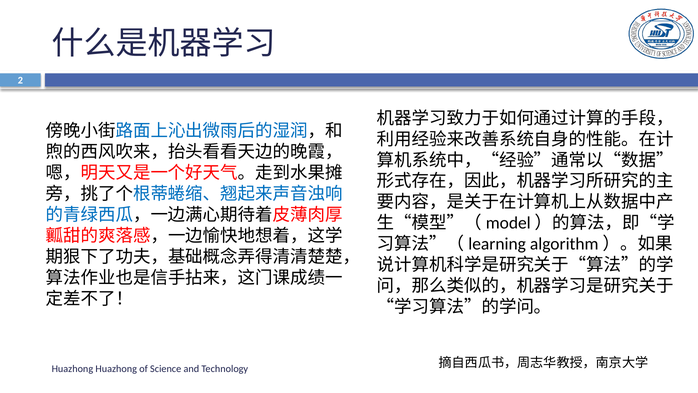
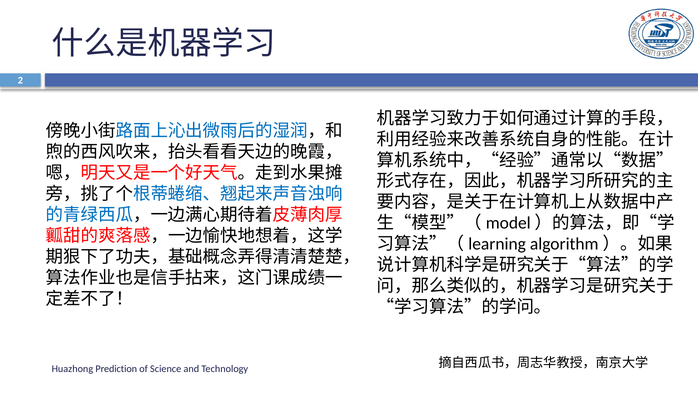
Huazhong Huazhong: Huazhong -> Prediction (116, 369)
